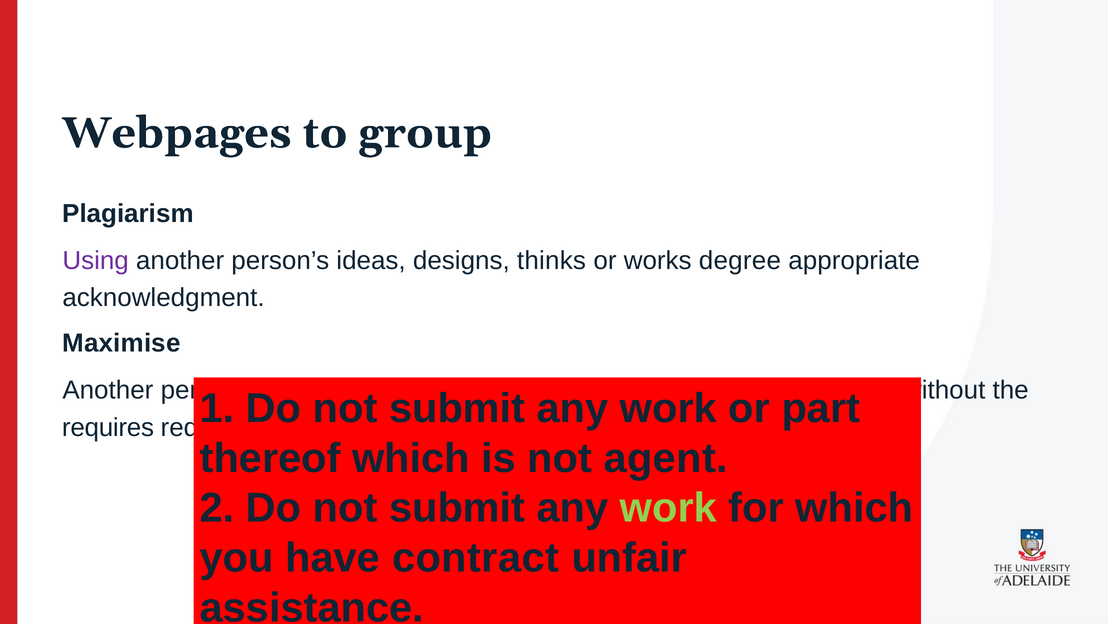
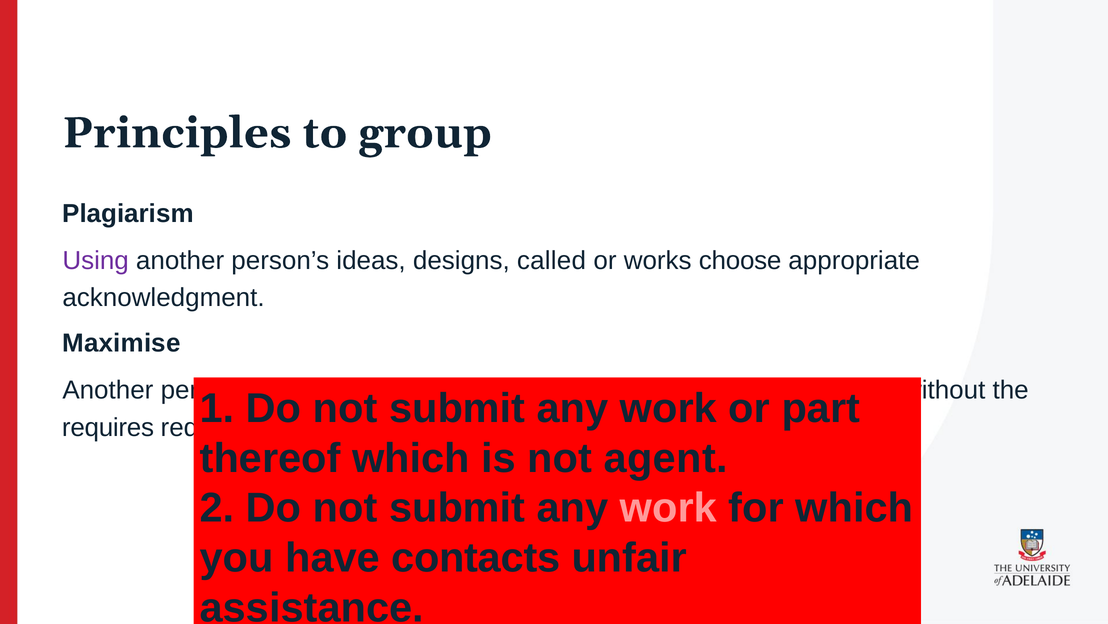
Webpages: Webpages -> Principles (177, 133)
thinks: thinks -> called (551, 260)
degree: degree -> choose (740, 260)
work colour: light green -> pink (668, 508)
contract: contract -> contacts (476, 558)
